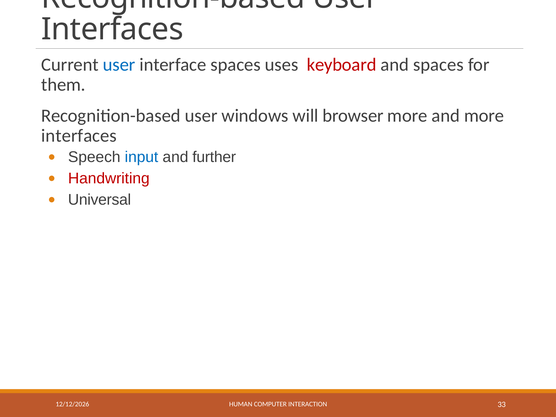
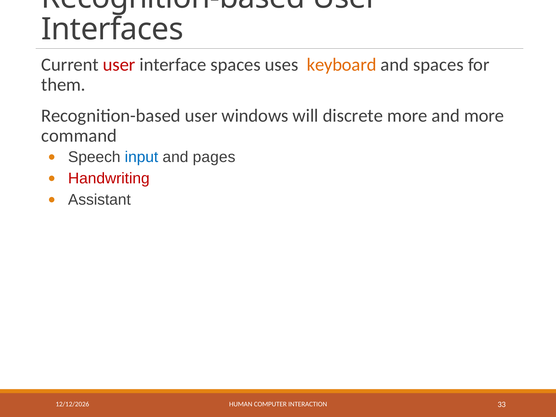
user colour: blue -> red (119, 65)
keyboard colour: red -> orange (342, 65)
browser: browser -> discrete (353, 116)
interfaces: interfaces -> command (79, 136)
further: further -> pages (214, 157)
Universal: Universal -> Assistant (99, 200)
